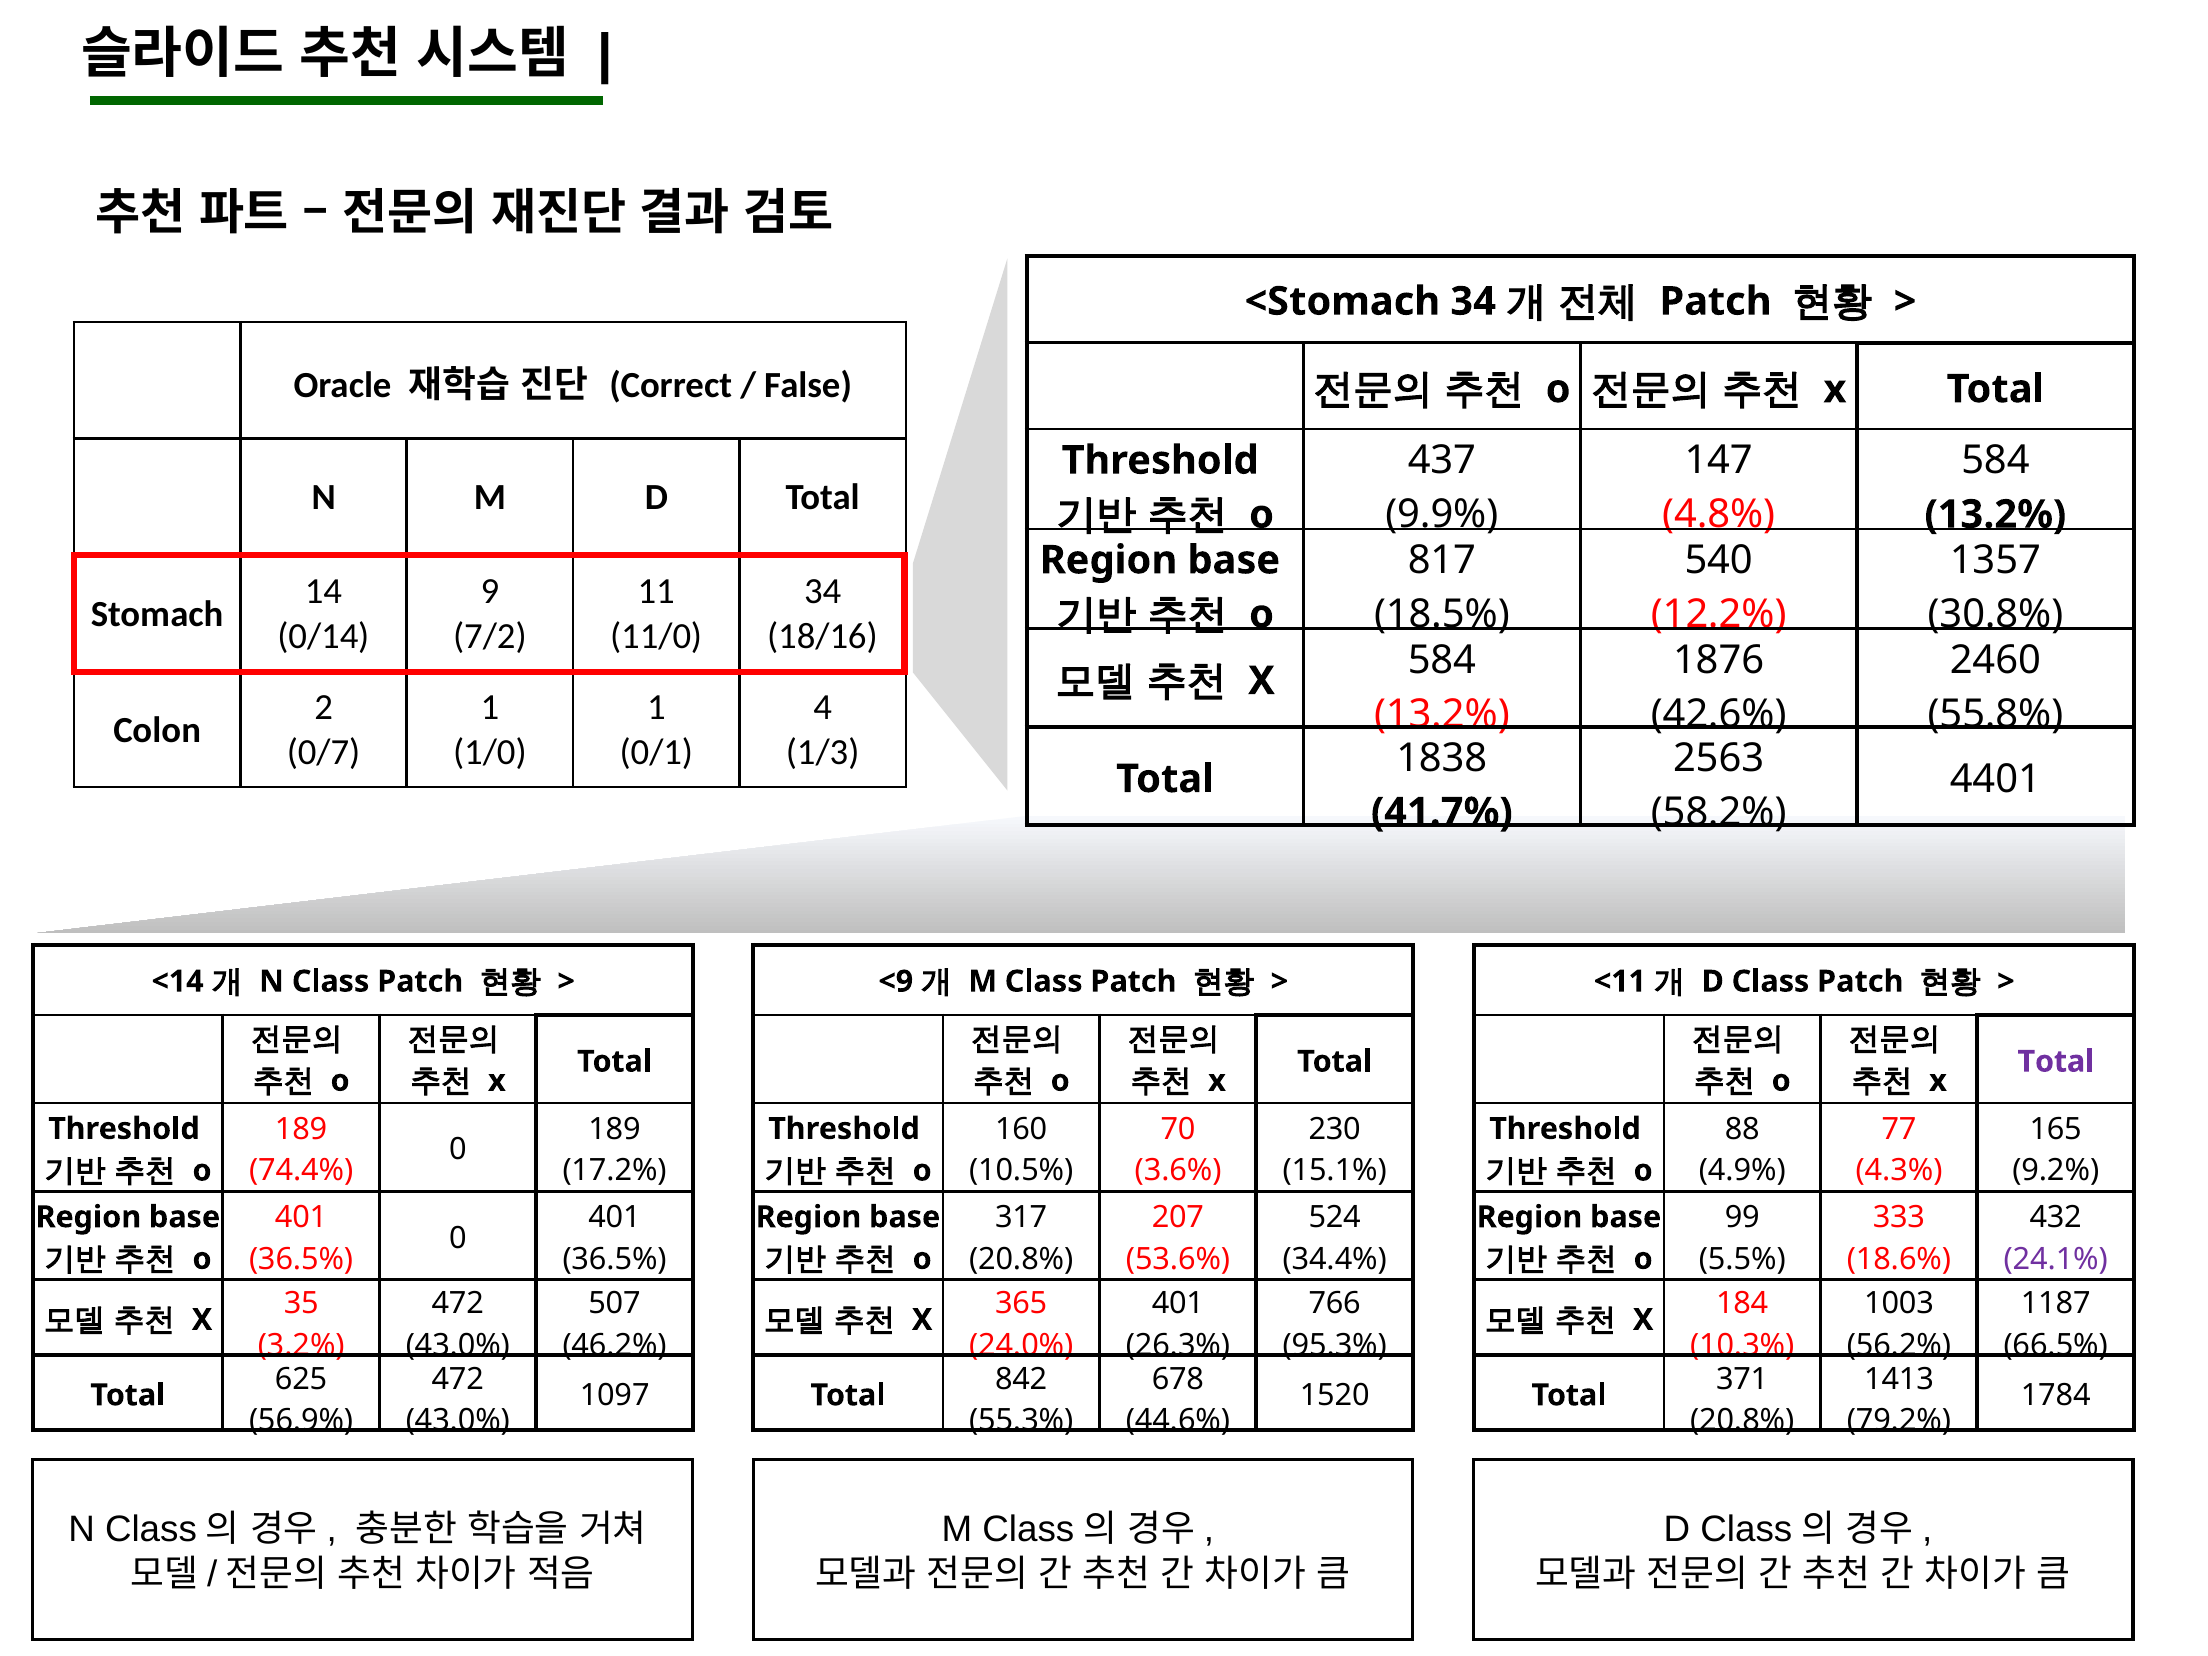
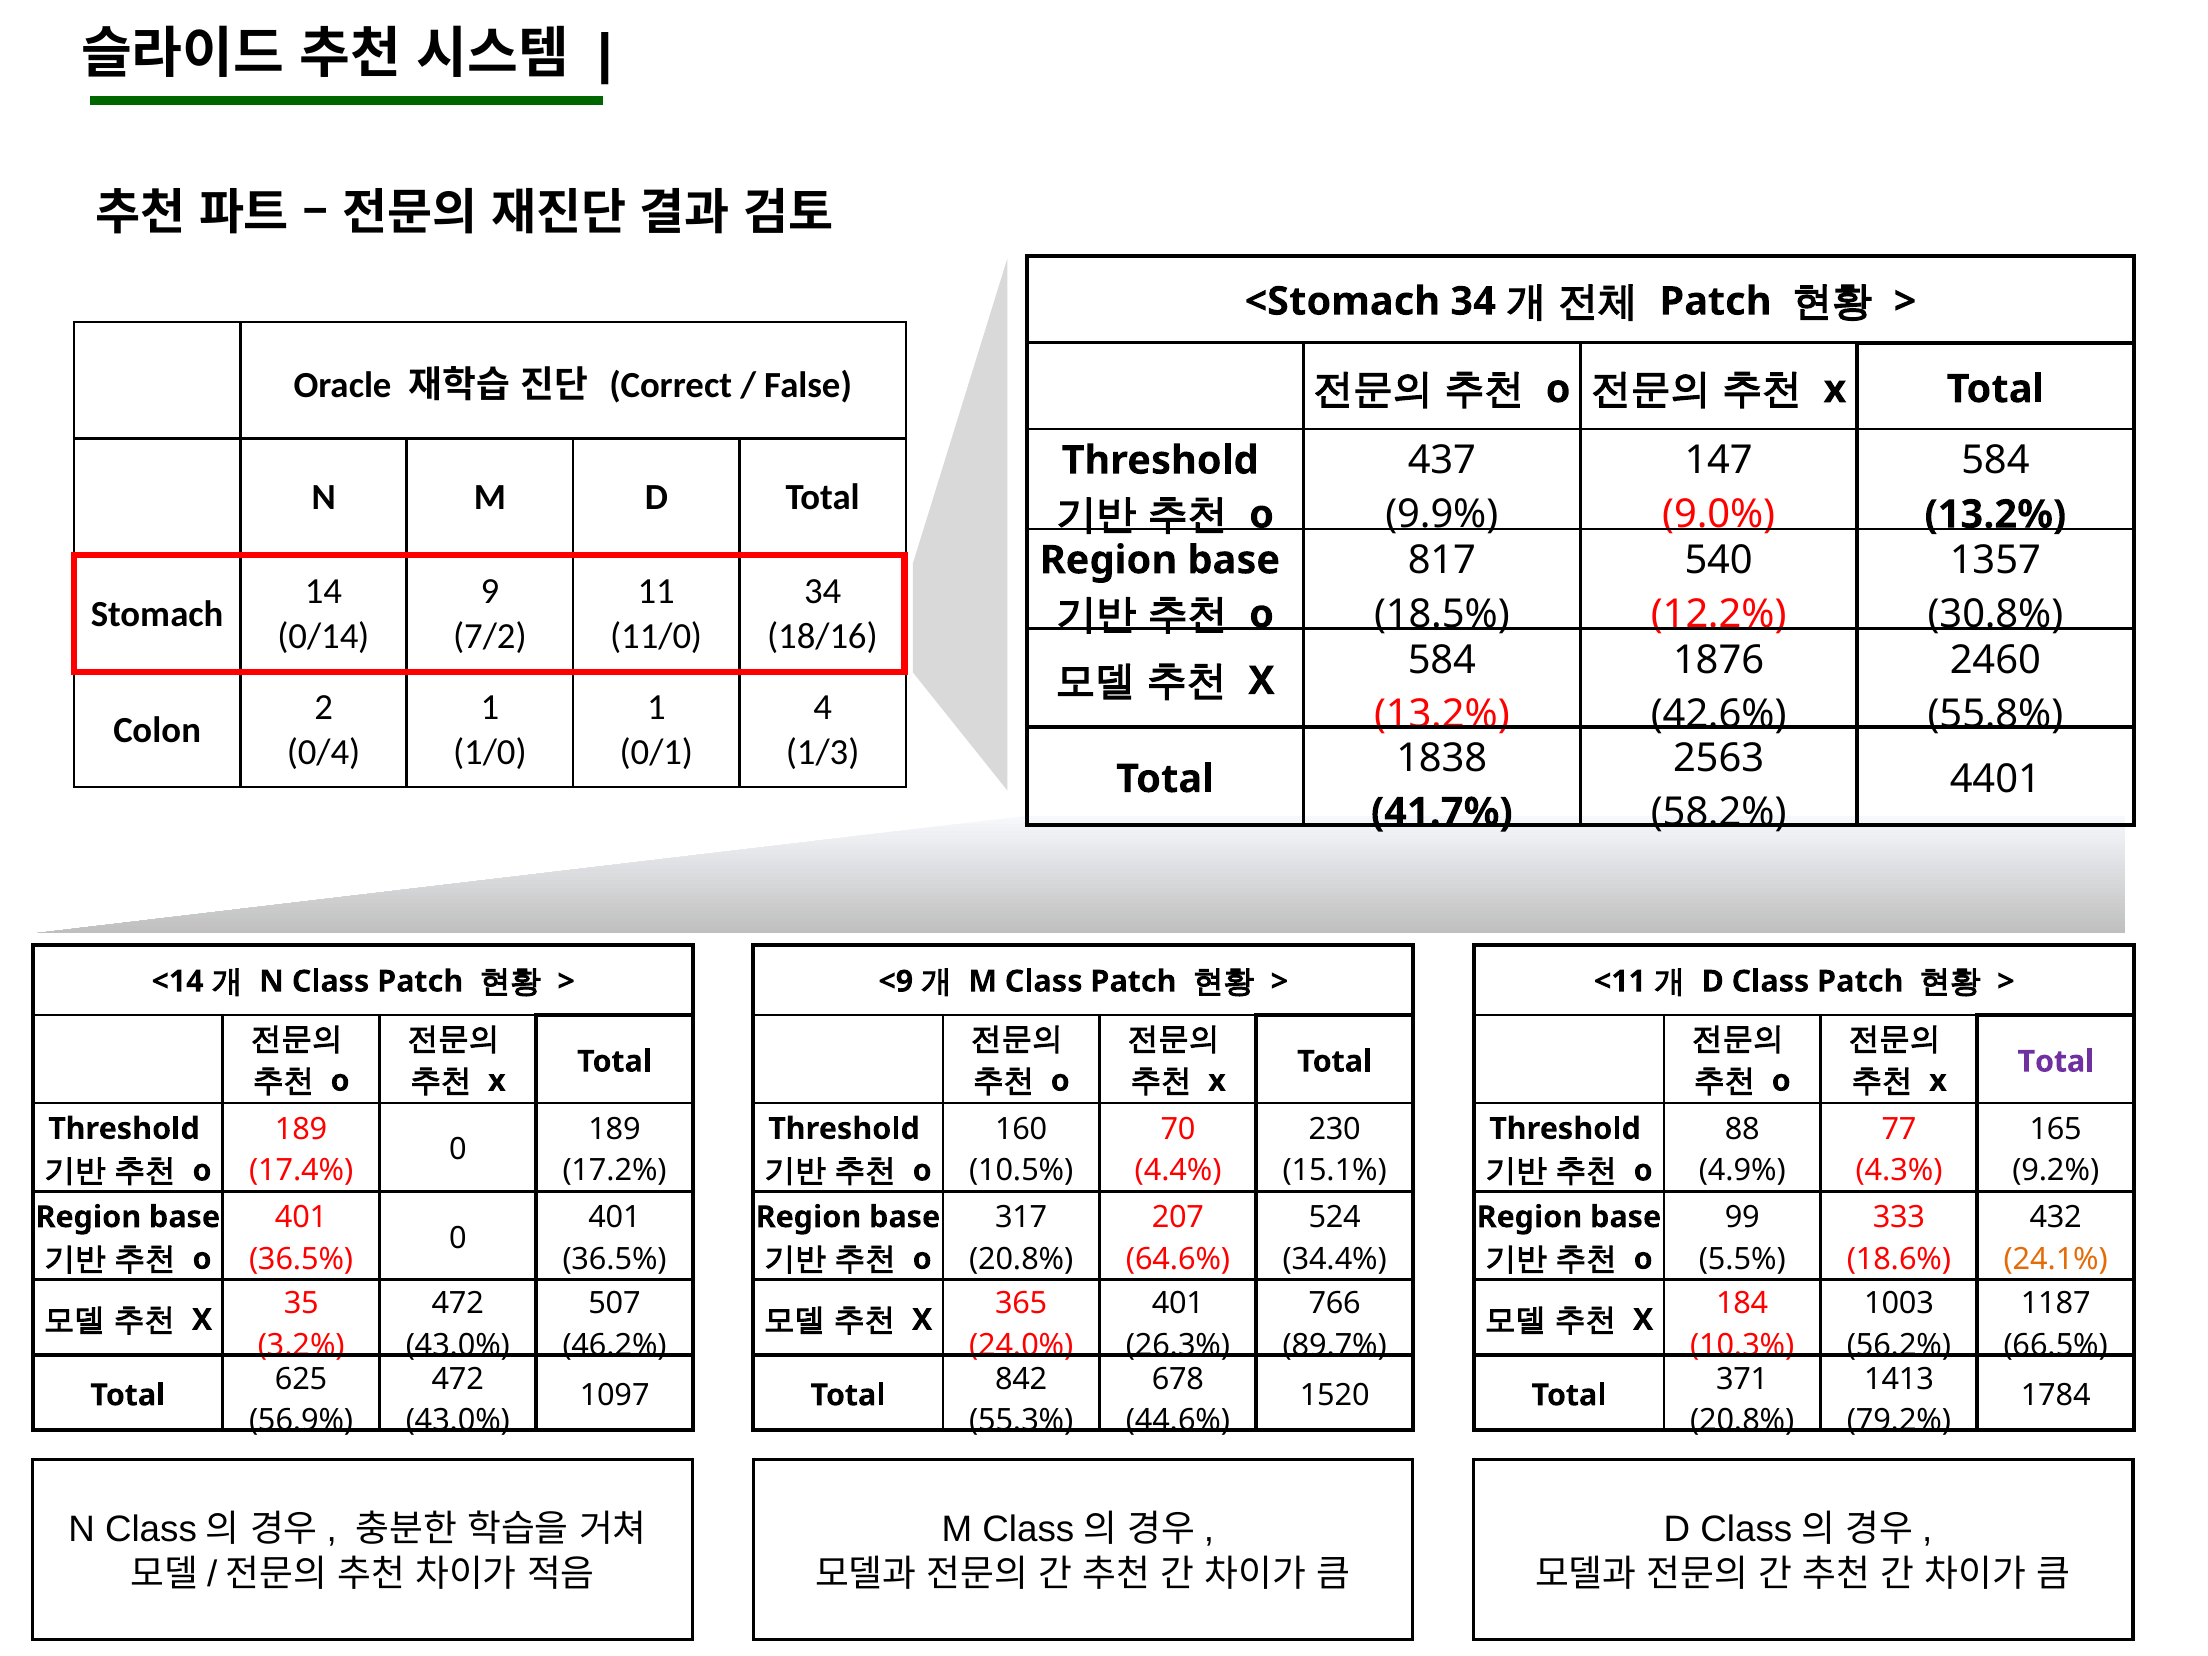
4.8%: 4.8% -> 9.0% (1719, 515)
0/7: 0/7 -> 0/4 (324, 753)
74.4%: 74.4% -> 17.4% (301, 1171)
3.6%: 3.6% -> 4.4% (1178, 1171)
53.6%: 53.6% -> 64.6% (1178, 1259)
24.1% colour: purple -> orange (2056, 1259)
95.3%: 95.3% -> 89.7% (1335, 1345)
